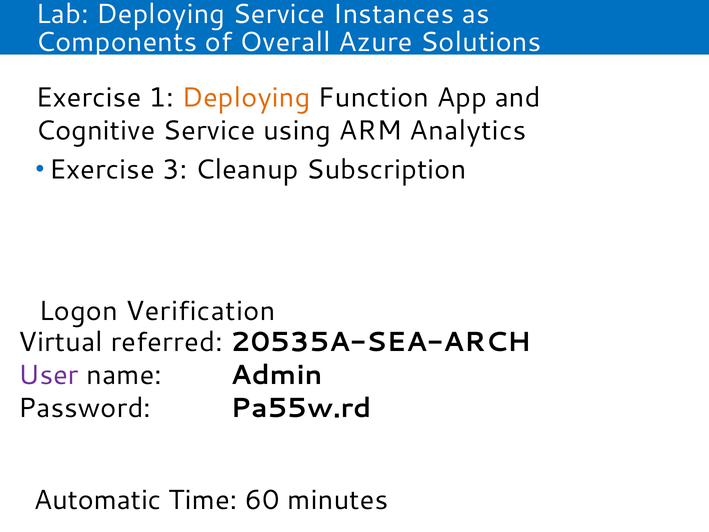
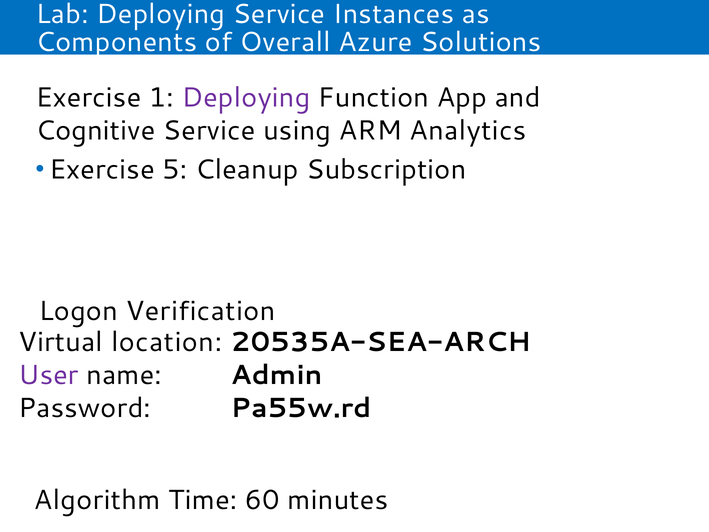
Deploying colour: orange -> purple (246, 98)
3: 3 -> 5 (175, 170)
referred: referred -> location (167, 342)
Automatic: Automatic -> Algorithm (97, 500)
